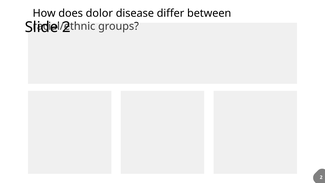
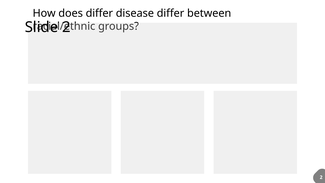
does dolor: dolor -> differ (99, 13)
